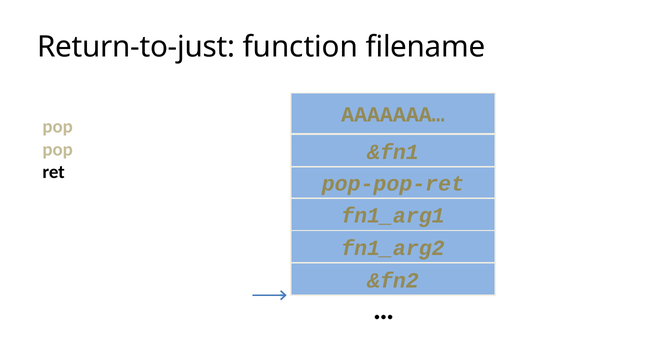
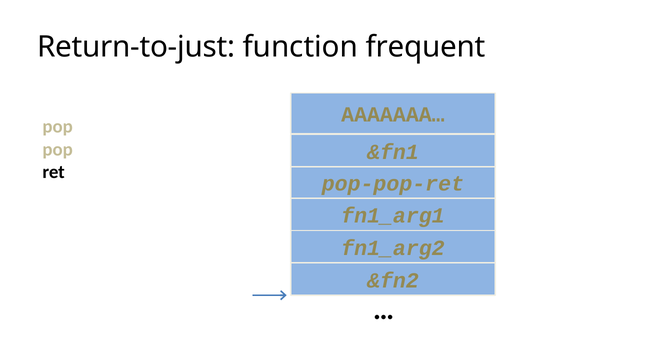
filename: filename -> frequent (426, 47)
